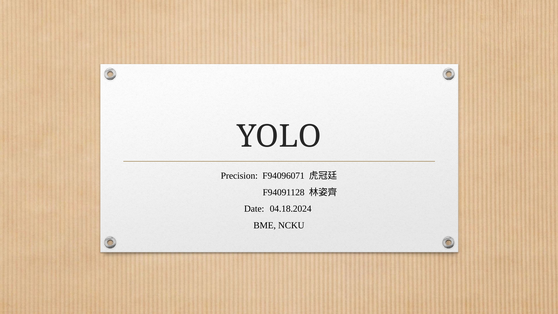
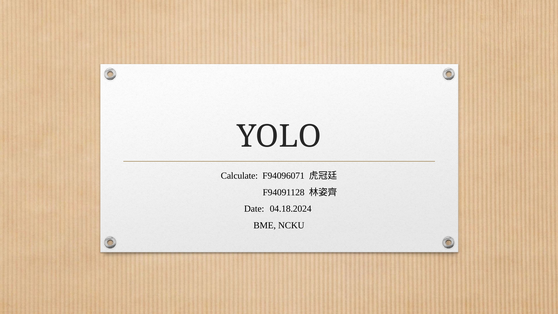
Precision: Precision -> Calculate (239, 176)
